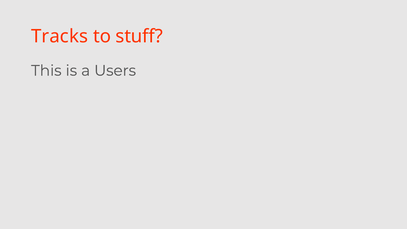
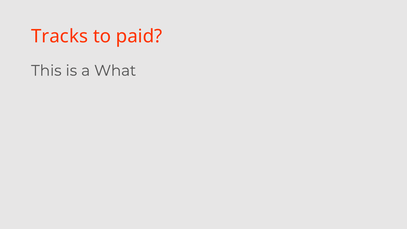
stuff: stuff -> paid (139, 36)
Users: Users -> What (115, 71)
